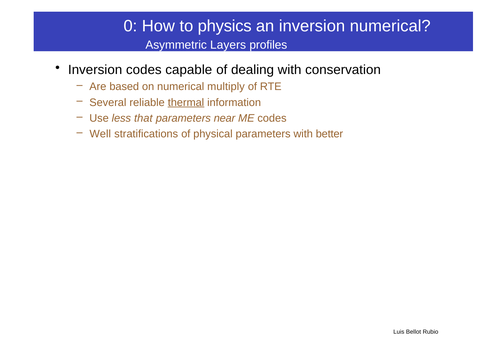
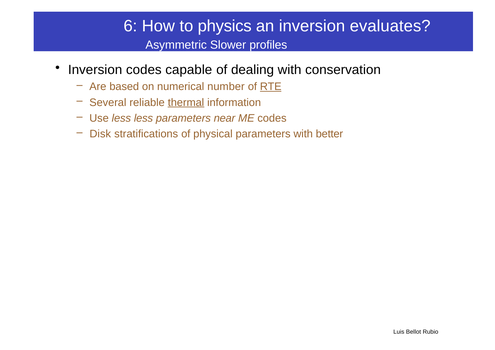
0: 0 -> 6 (130, 26)
inversion numerical: numerical -> evaluates (390, 26)
Layers: Layers -> Slower (228, 45)
multiply: multiply -> number (226, 87)
RTE underline: none -> present (271, 87)
less that: that -> less (143, 118)
Well: Well -> Disk (100, 134)
